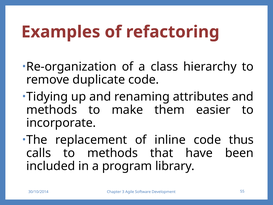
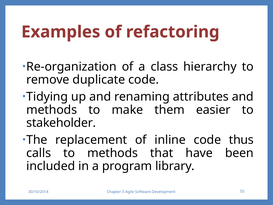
incorporate: incorporate -> stakeholder (61, 123)
